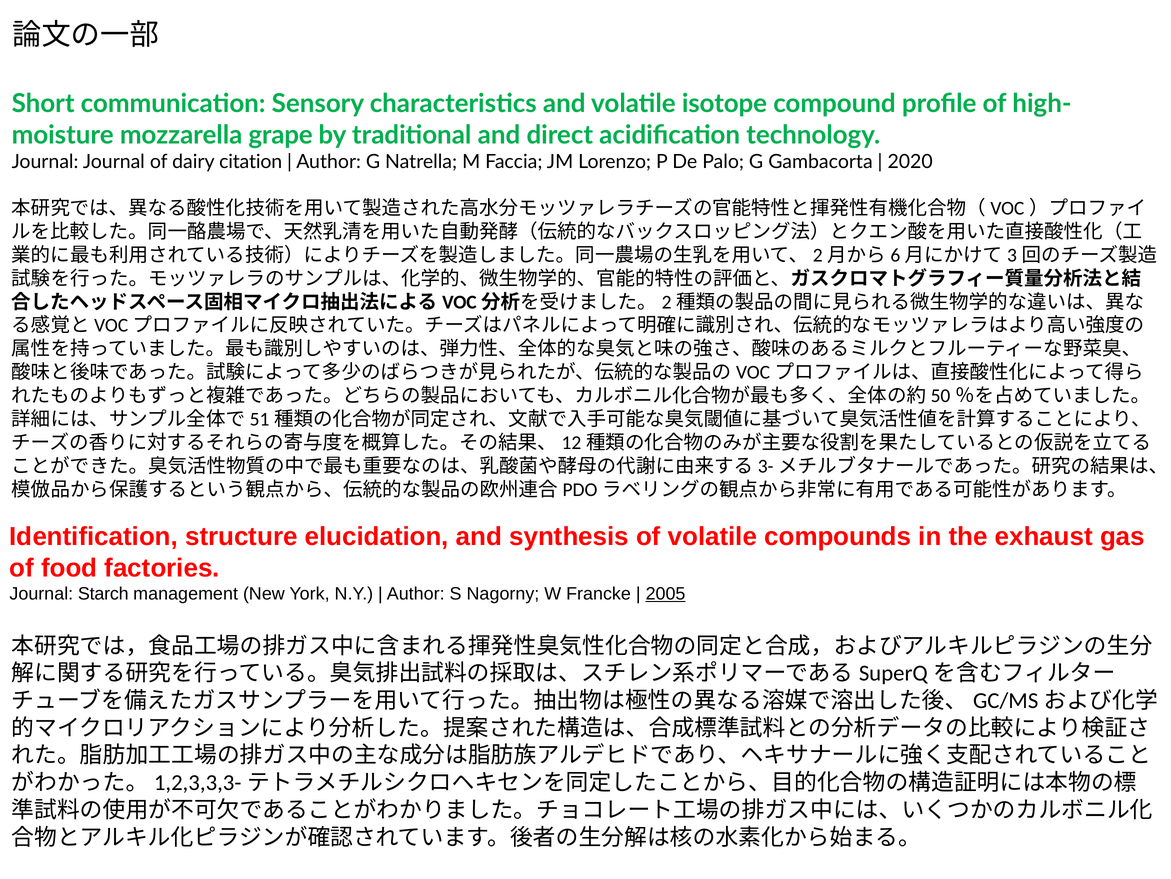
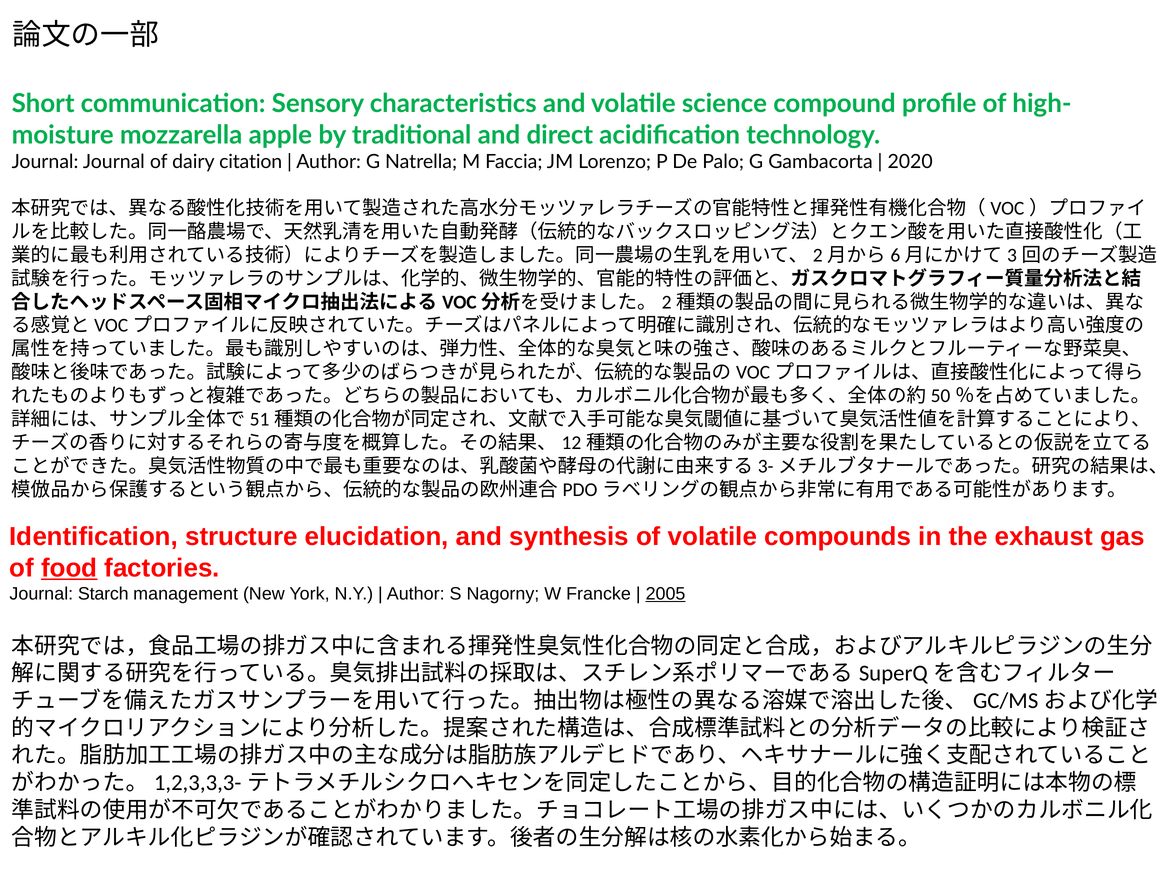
isotope: isotope -> science (724, 104)
grape: grape -> apple (280, 135)
food underline: none -> present (69, 568)
